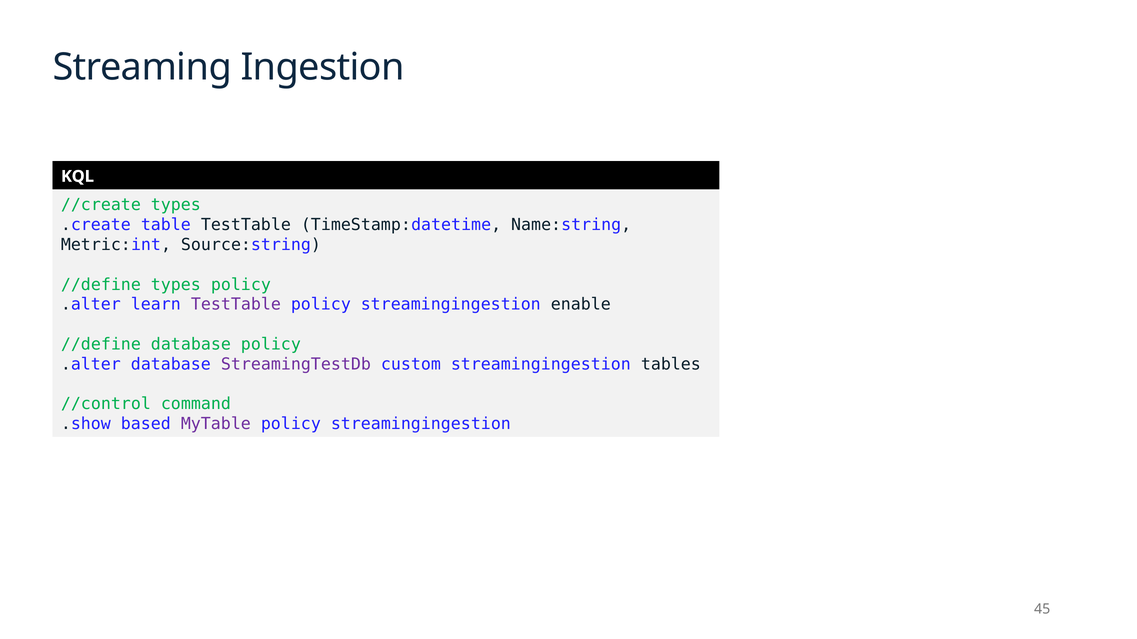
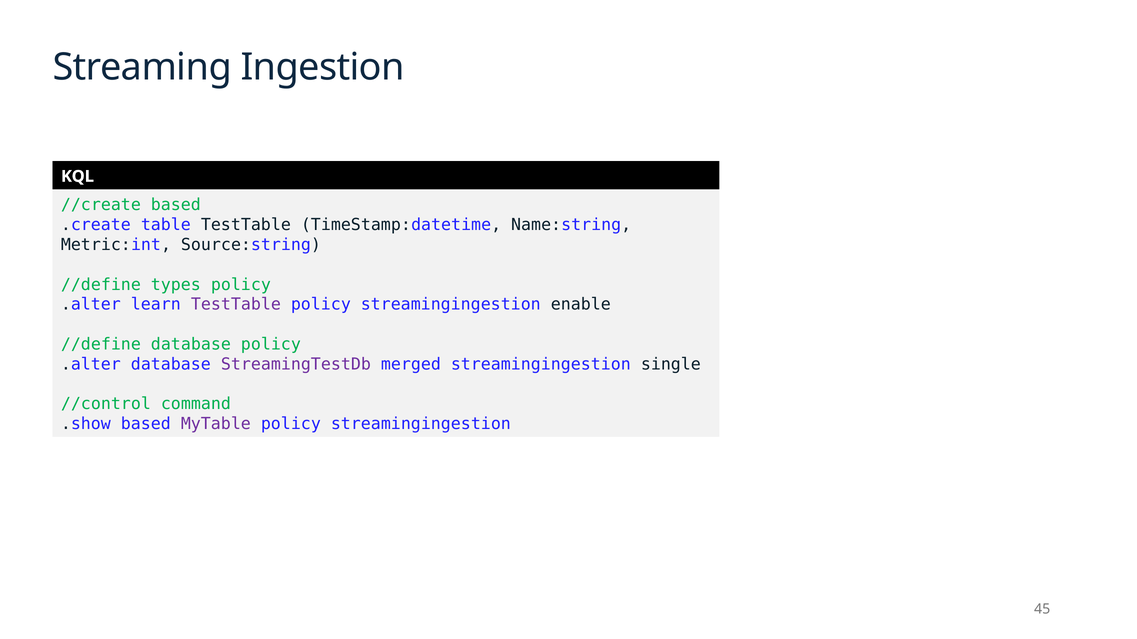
//create types: types -> based (176, 205)
custom: custom -> merged (411, 364)
tables: tables -> single (671, 364)
